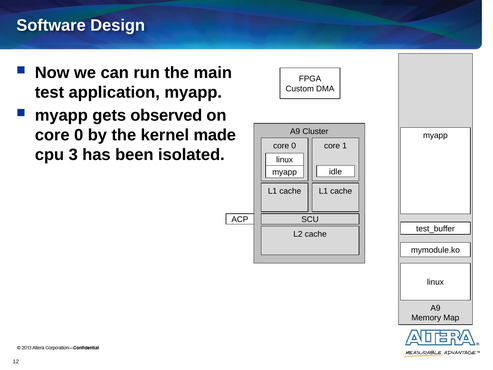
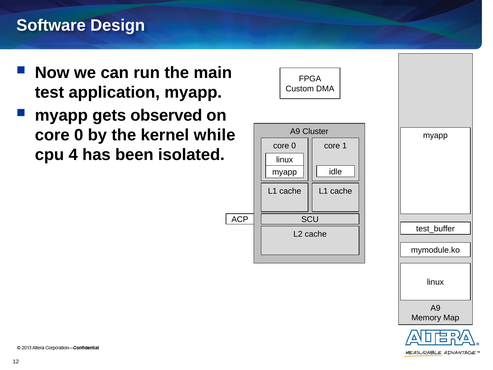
made: made -> while (215, 135)
3: 3 -> 4 (73, 155)
